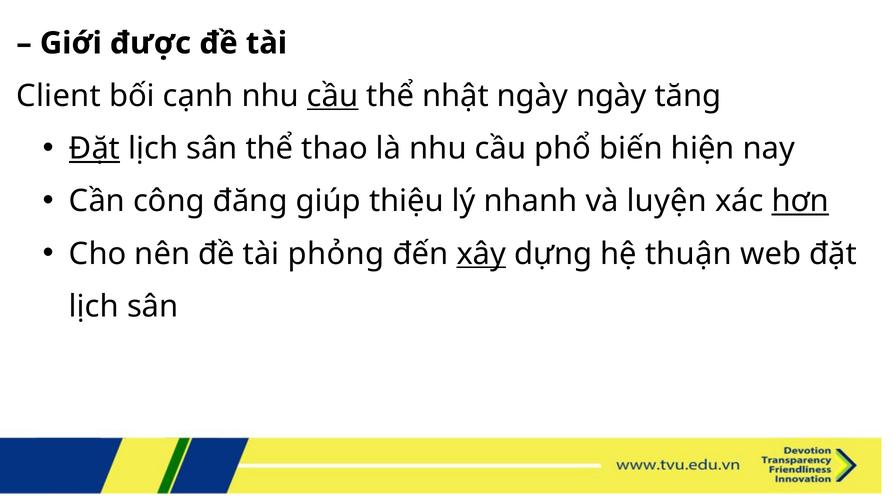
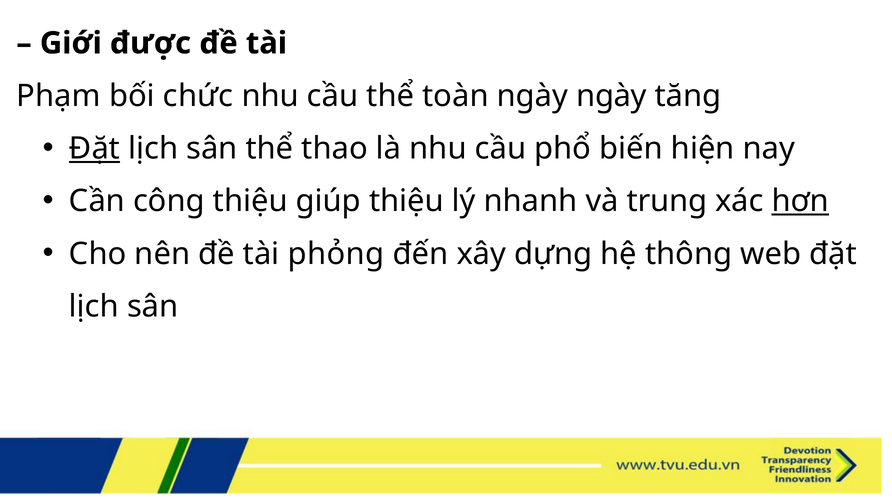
Client: Client -> Phạm (59, 96)
cạnh: cạnh -> chức (198, 96)
cầu underline: present -> none (333, 96)
nhật: nhật -> toàn (455, 96)
công đăng: đăng -> thiệu (250, 201)
luyện: luyện -> trung (667, 201)
xây underline: present -> none (481, 254)
thuận: thuận -> thông (689, 254)
